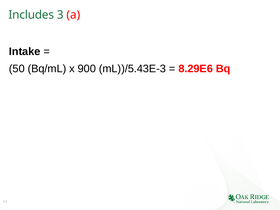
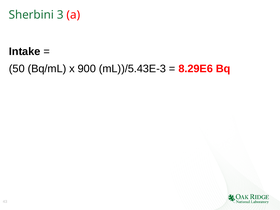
Includes: Includes -> Sherbini (31, 15)
